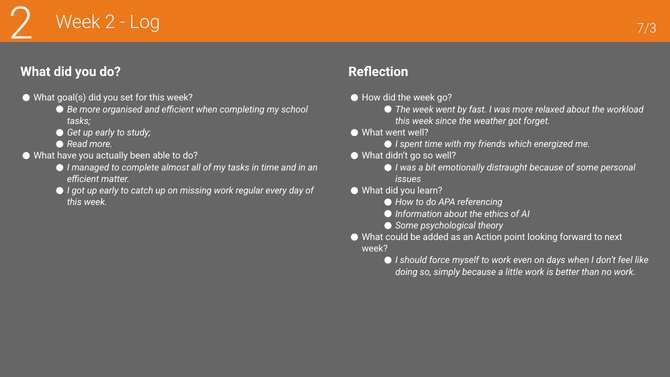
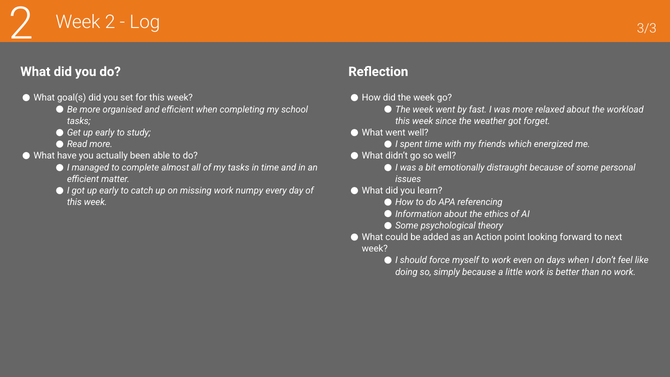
7/3: 7/3 -> 3/3 (647, 28)
regular: regular -> numpy (249, 191)
